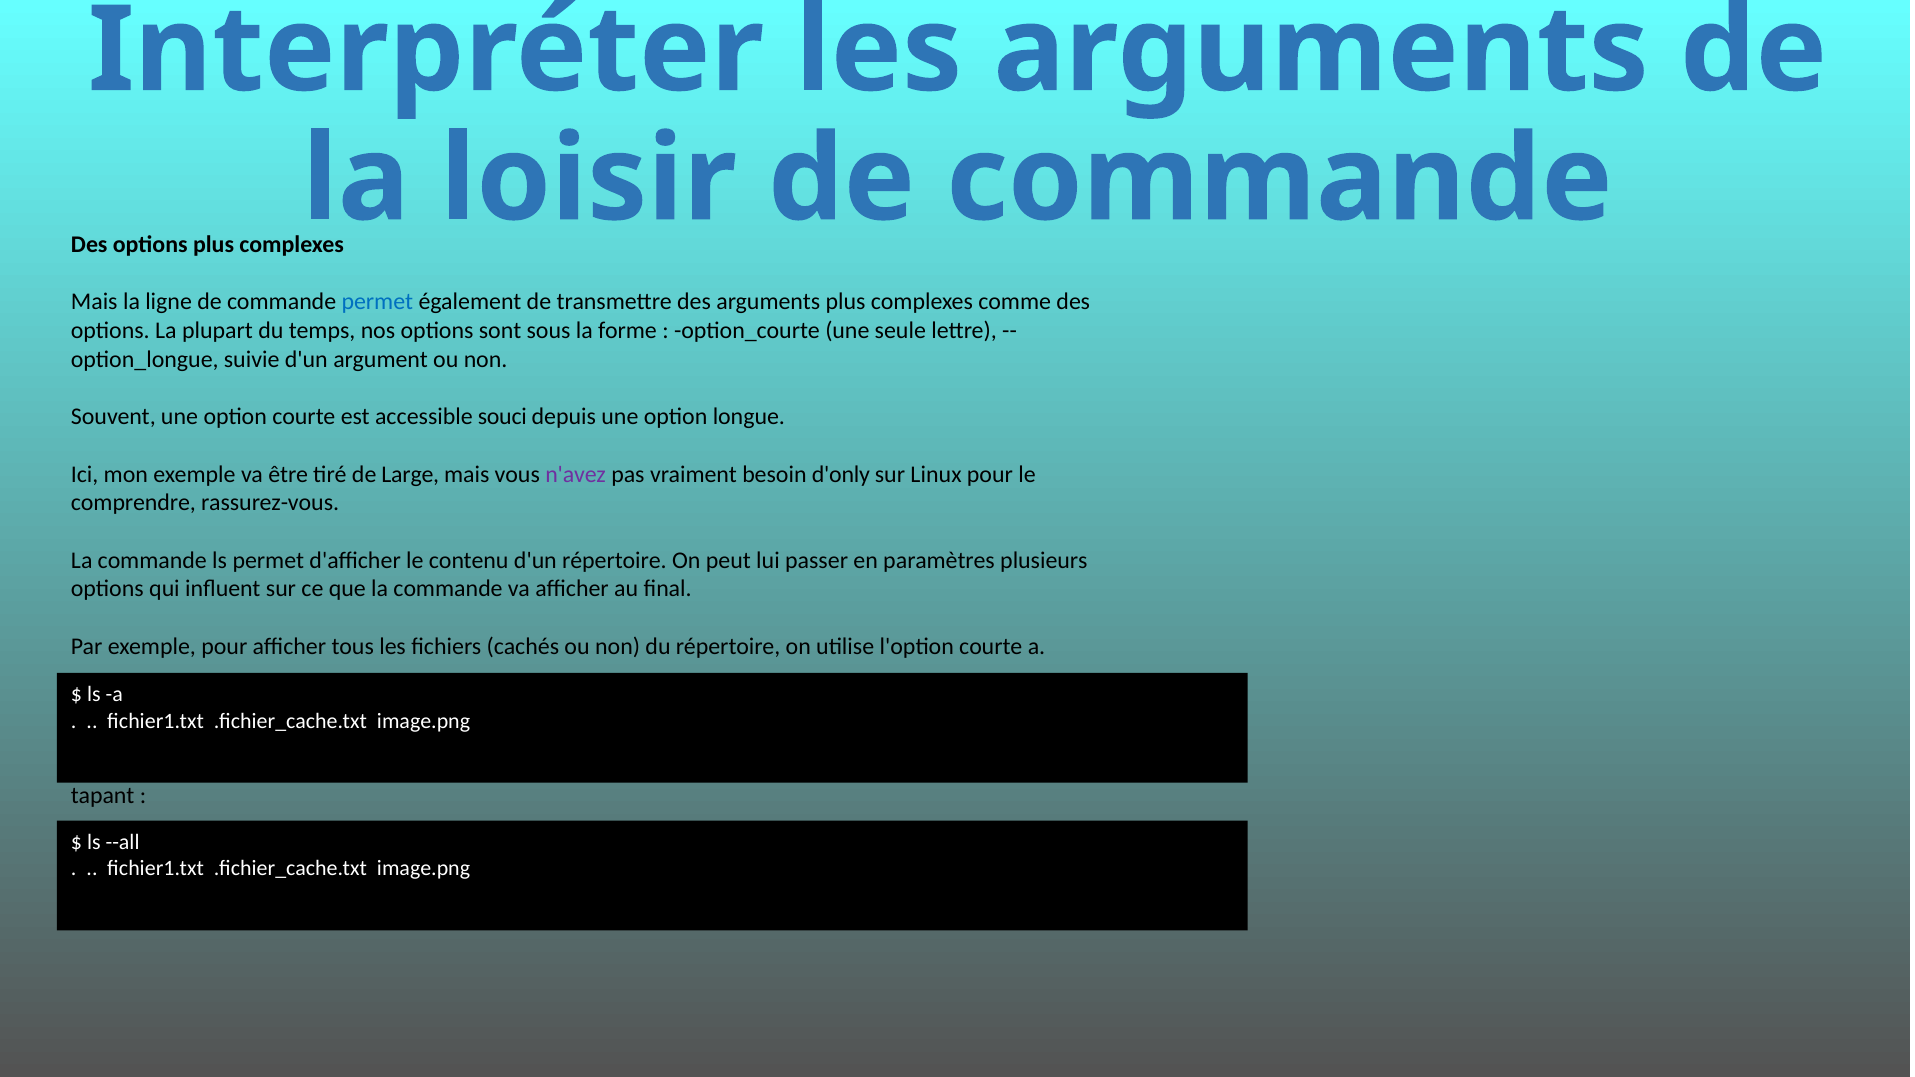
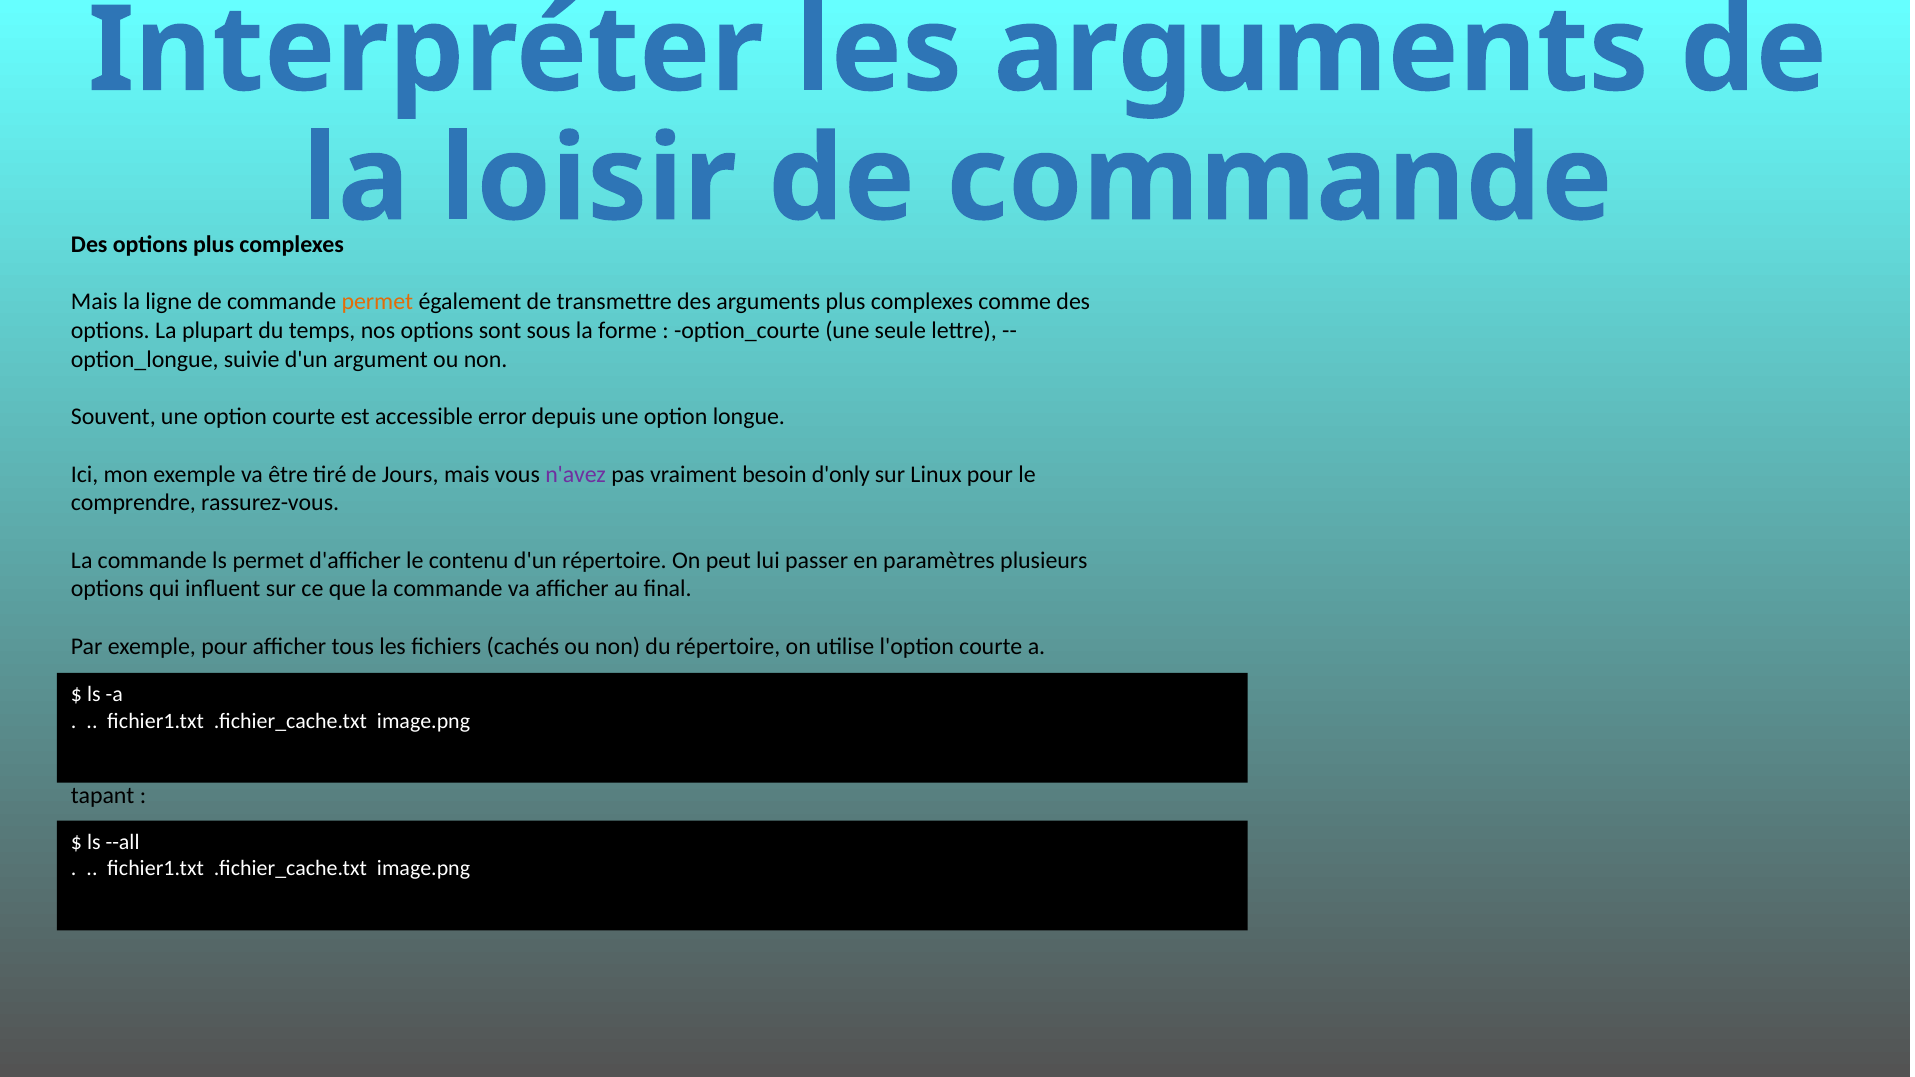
permet colour: blue -> orange (377, 302)
souci: souci -> error (502, 417)
Large: Large -> Jours (410, 474)
